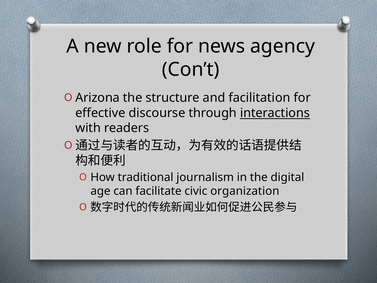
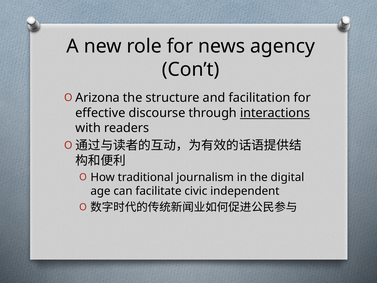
organization: organization -> independent (245, 191)
